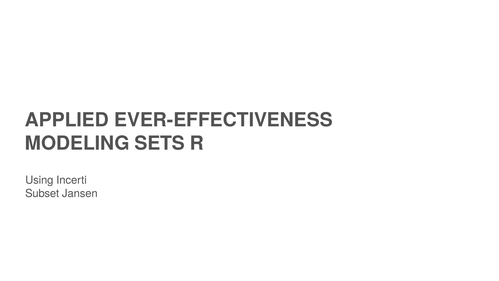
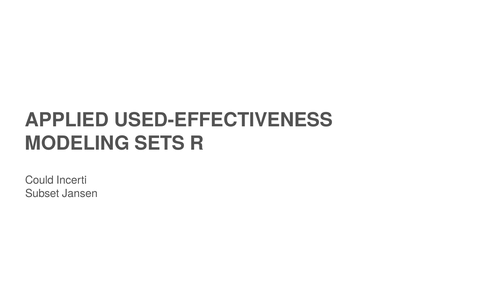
EVER-EFFECTIVENESS: EVER-EFFECTIVENESS -> USED-EFFECTIVENESS (223, 120)
Using: Using -> Could (39, 180)
